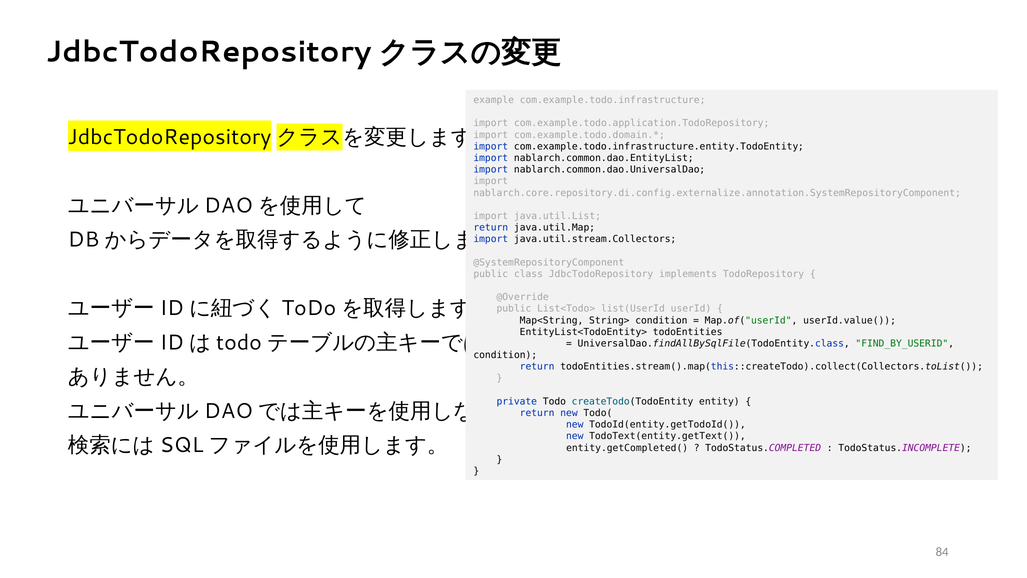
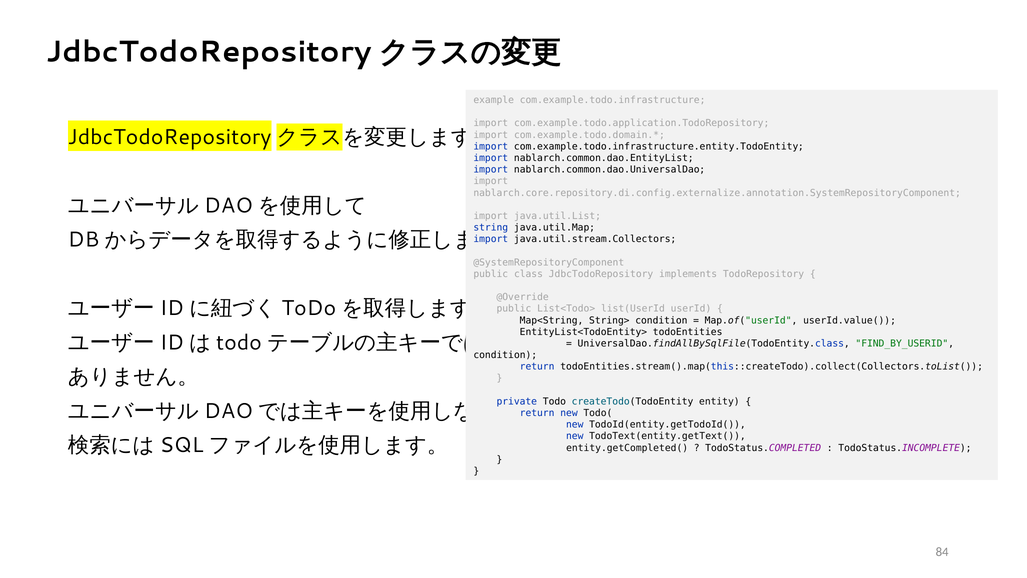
return: return -> string (491, 227)
